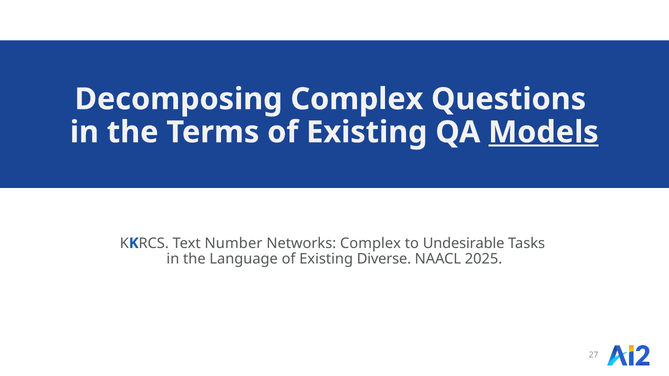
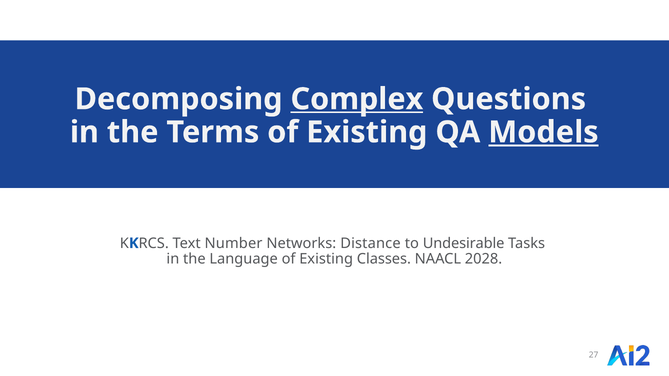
Complex underline: none -> present (357, 99)
Networks Complex: Complex -> Distance (370, 243)
Diverse: Diverse -> Classes (384, 259)
2025: 2025 -> 2028 (484, 259)
